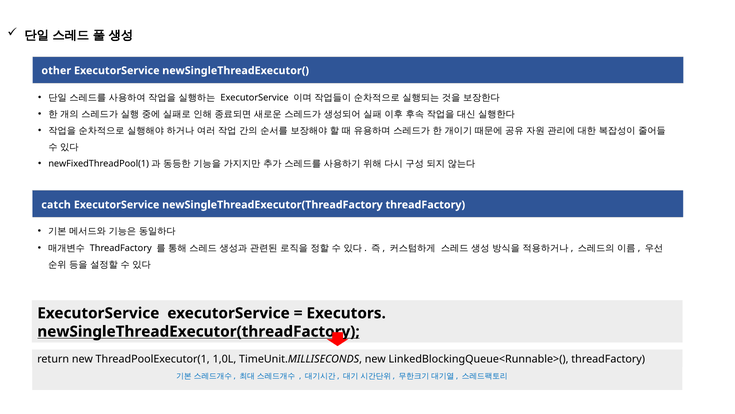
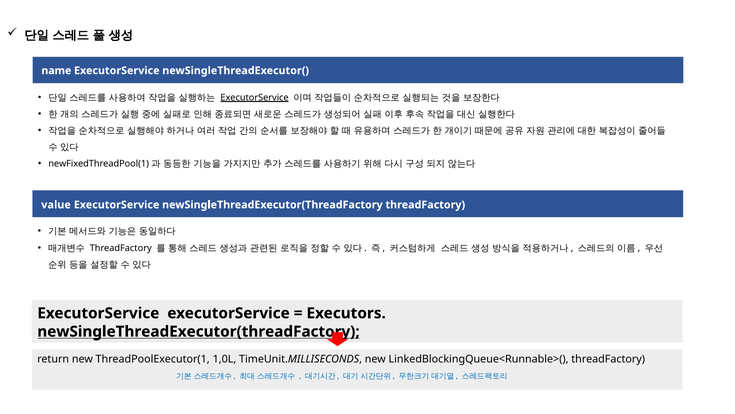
other: other -> name (56, 71)
ExecutorService underline: none -> present (255, 97)
catch: catch -> value (56, 205)
